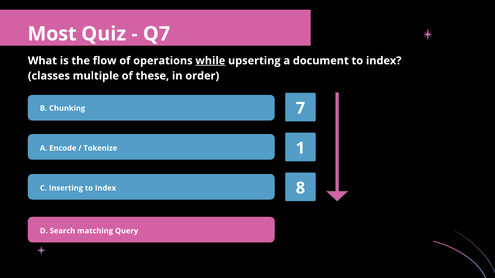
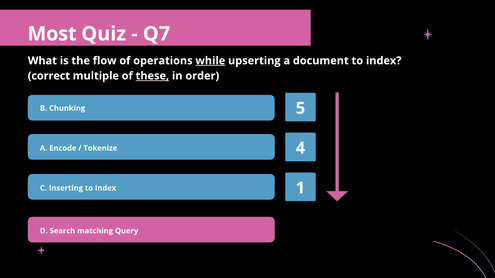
classes: classes -> correct (49, 76)
these underline: none -> present (152, 76)
7: 7 -> 5 (300, 108)
1: 1 -> 4 (300, 148)
8: 8 -> 1 (300, 188)
